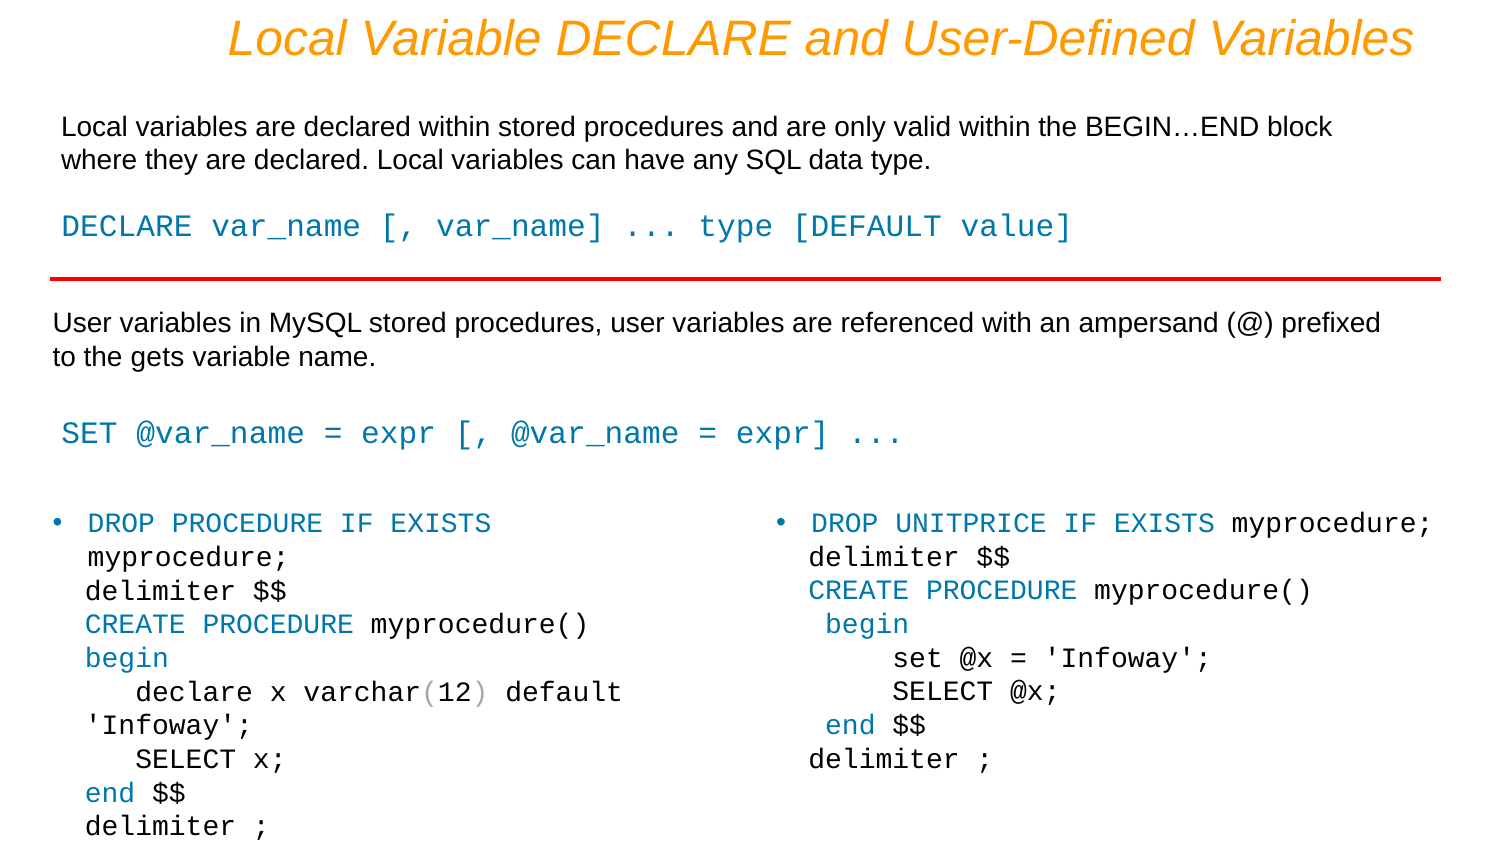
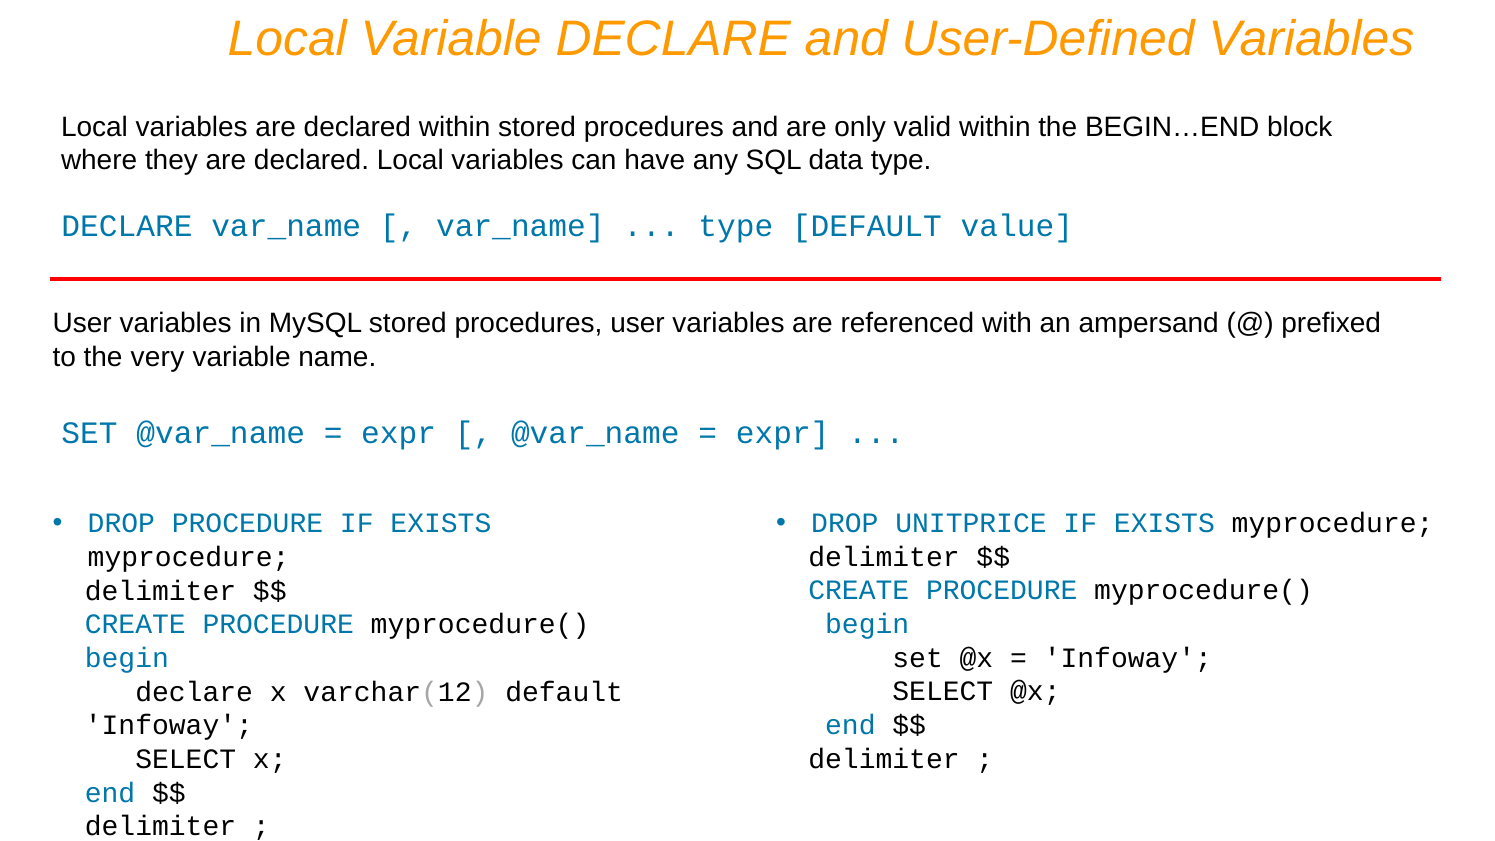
gets: gets -> very (157, 357)
